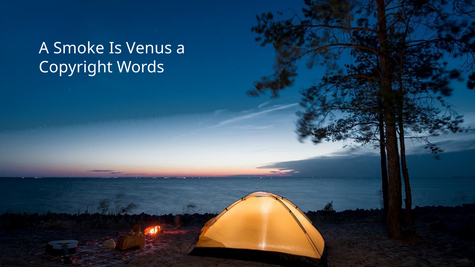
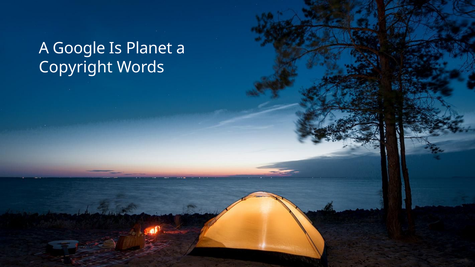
Smoke: Smoke -> Google (79, 48)
Venus: Venus -> Planet (149, 48)
